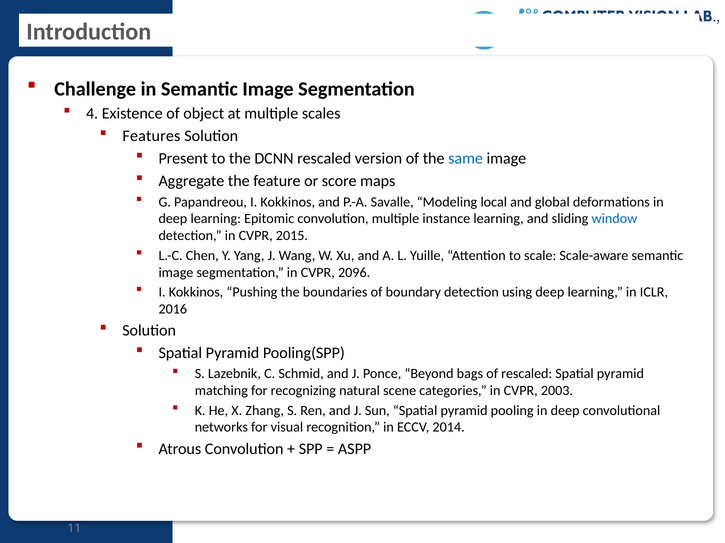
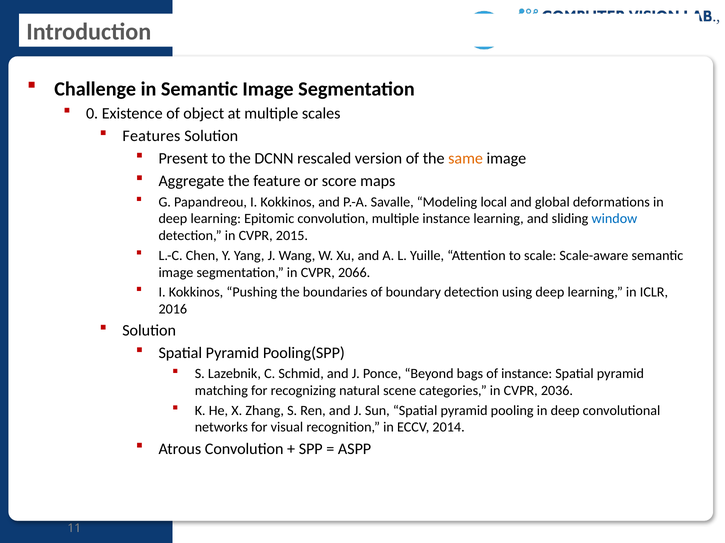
4: 4 -> 0 (92, 114)
same colour: blue -> orange (466, 159)
2096: 2096 -> 2066 (354, 273)
of rescaled: rescaled -> instance (527, 374)
2003: 2003 -> 2036 (557, 391)
